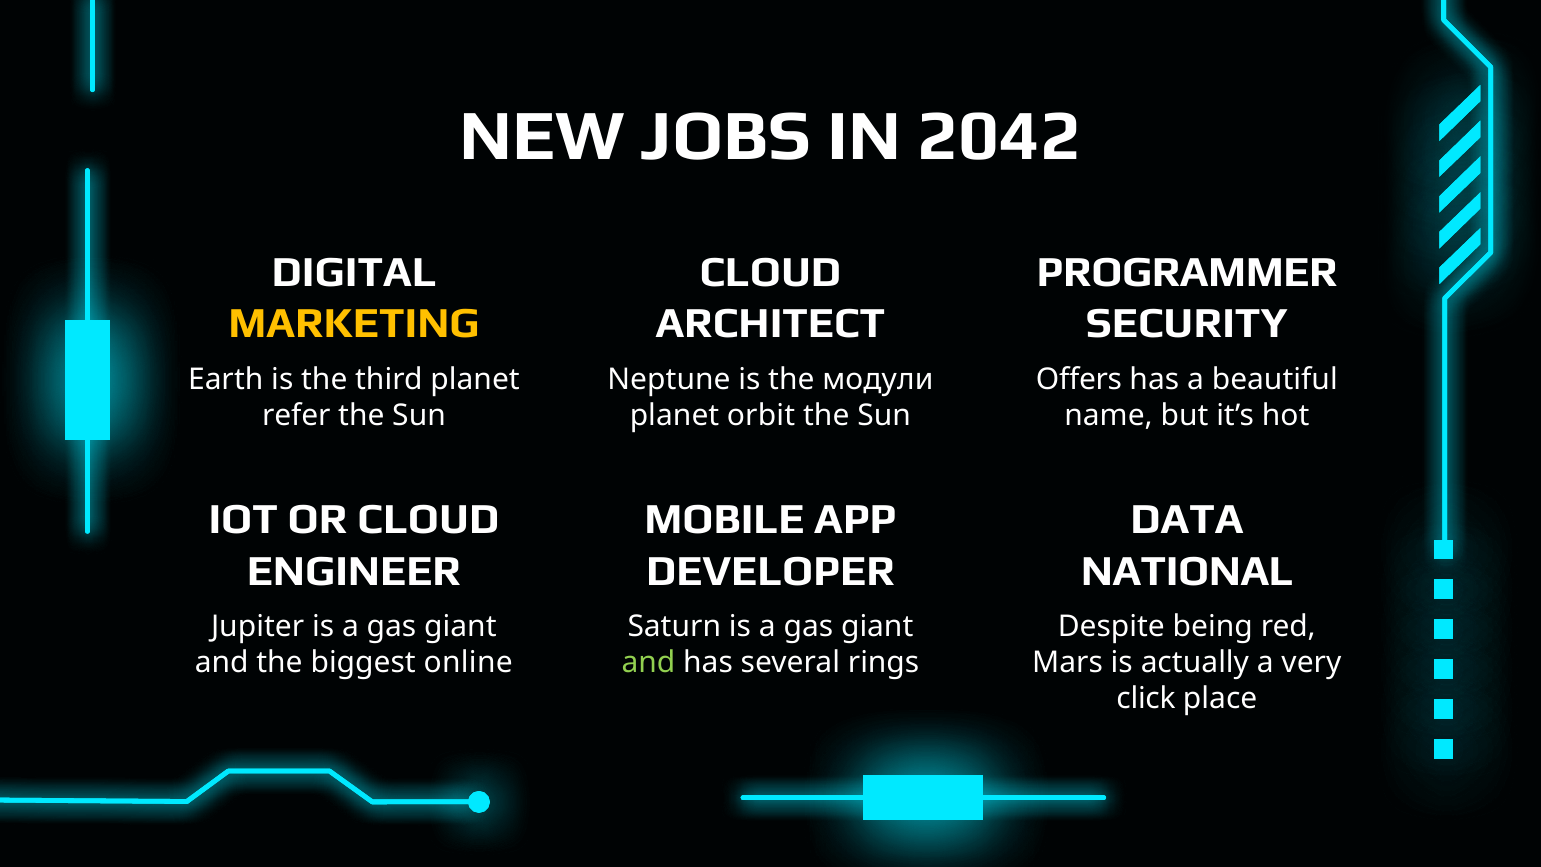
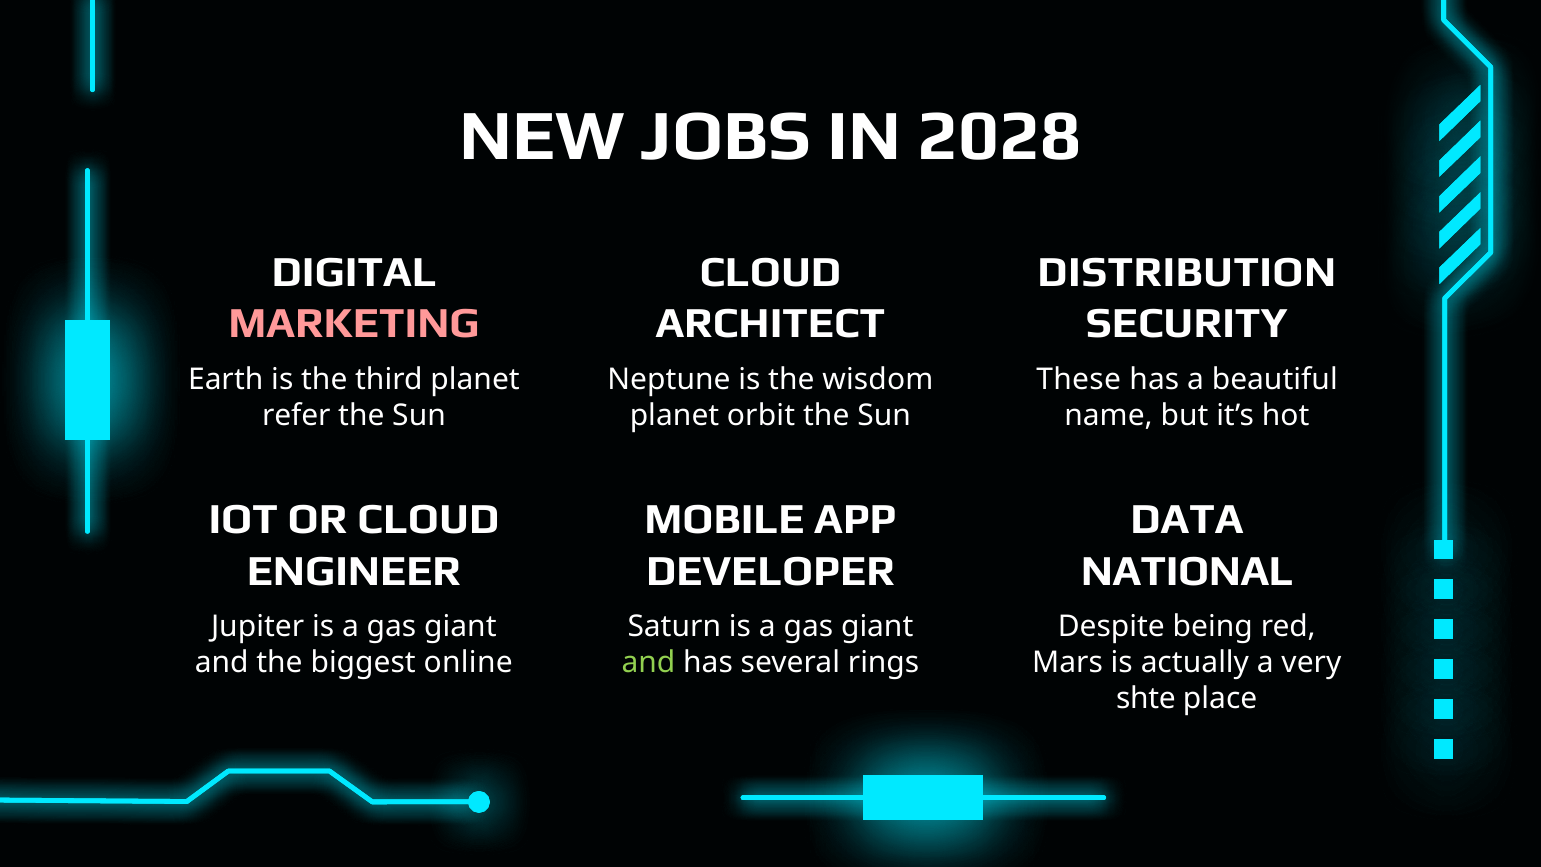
2042: 2042 -> 2028 (999, 136)
PROGRAMMER: PROGRAMMER -> DISTRIBUTION (1187, 272)
MARKETING colour: yellow -> pink (354, 323)
модули: модули -> wisdom (878, 379)
Offers: Offers -> These (1079, 379)
click: click -> shte (1146, 699)
